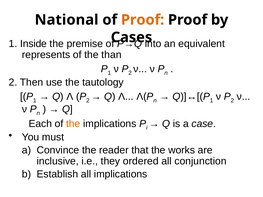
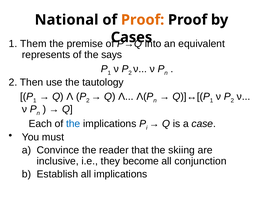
Inside: Inside -> Them (33, 44)
than: than -> says (112, 55)
the colour: orange -> blue (73, 124)
works: works -> skiing (182, 150)
ordered: ordered -> become (141, 161)
